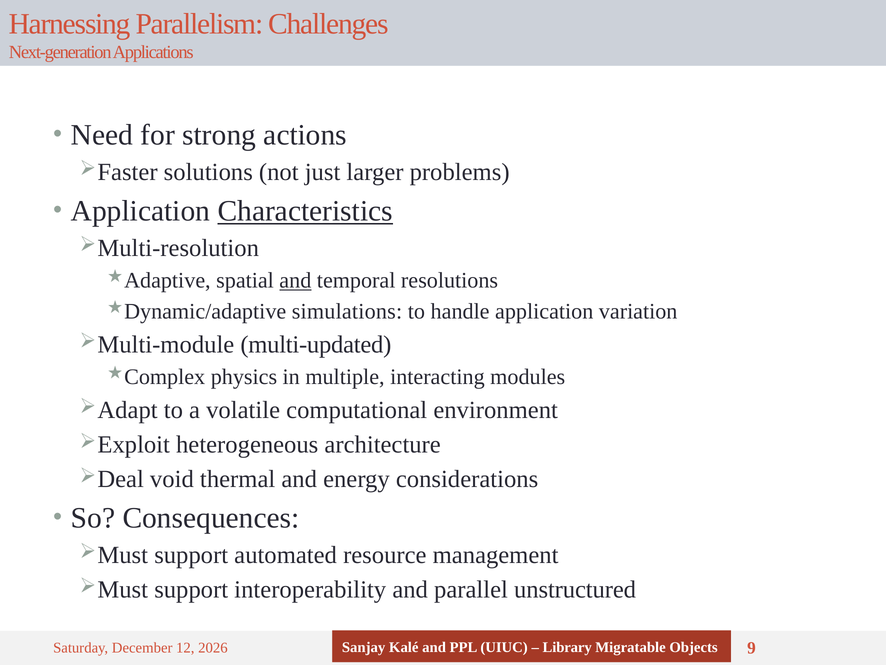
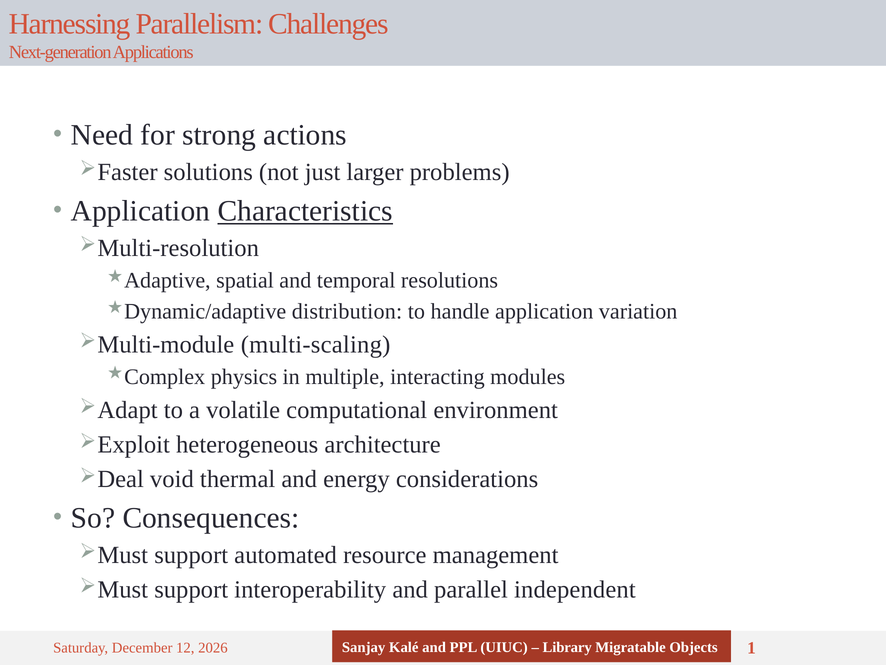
and underline: present -> none (295, 280)
simulations: simulations -> distribution (347, 311)
multi-updated: multi-updated -> multi-scaling (316, 344)
unstructured: unstructured -> independent (575, 589)
9: 9 -> 1 (752, 648)
